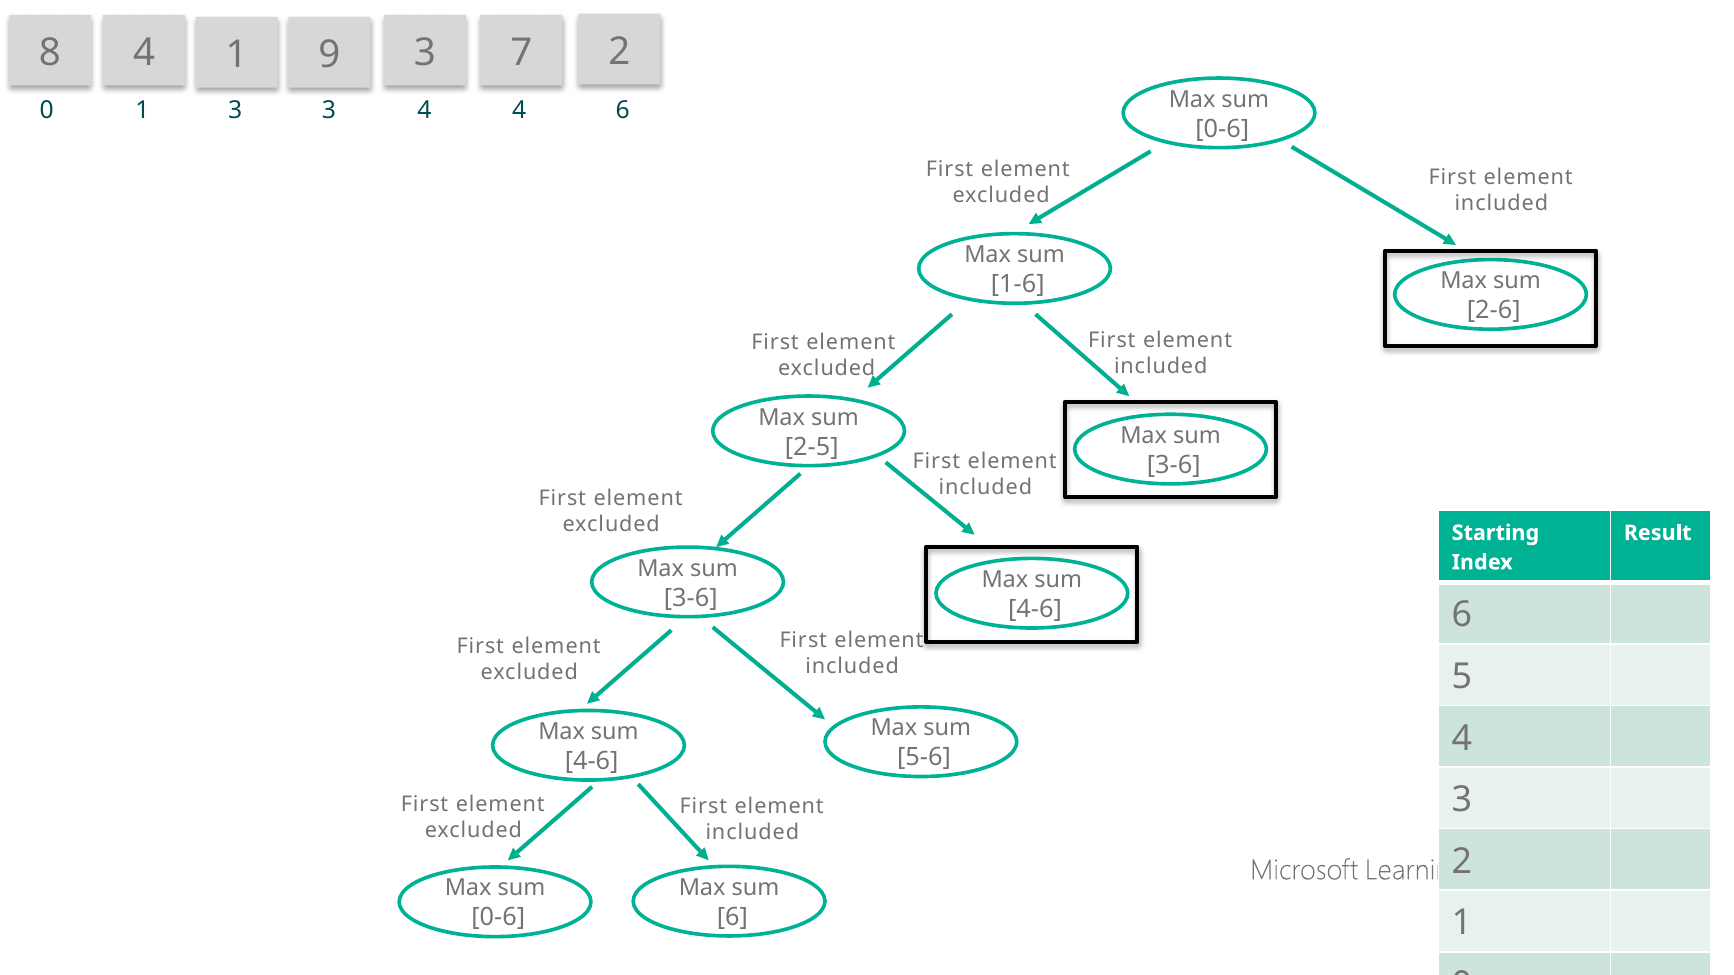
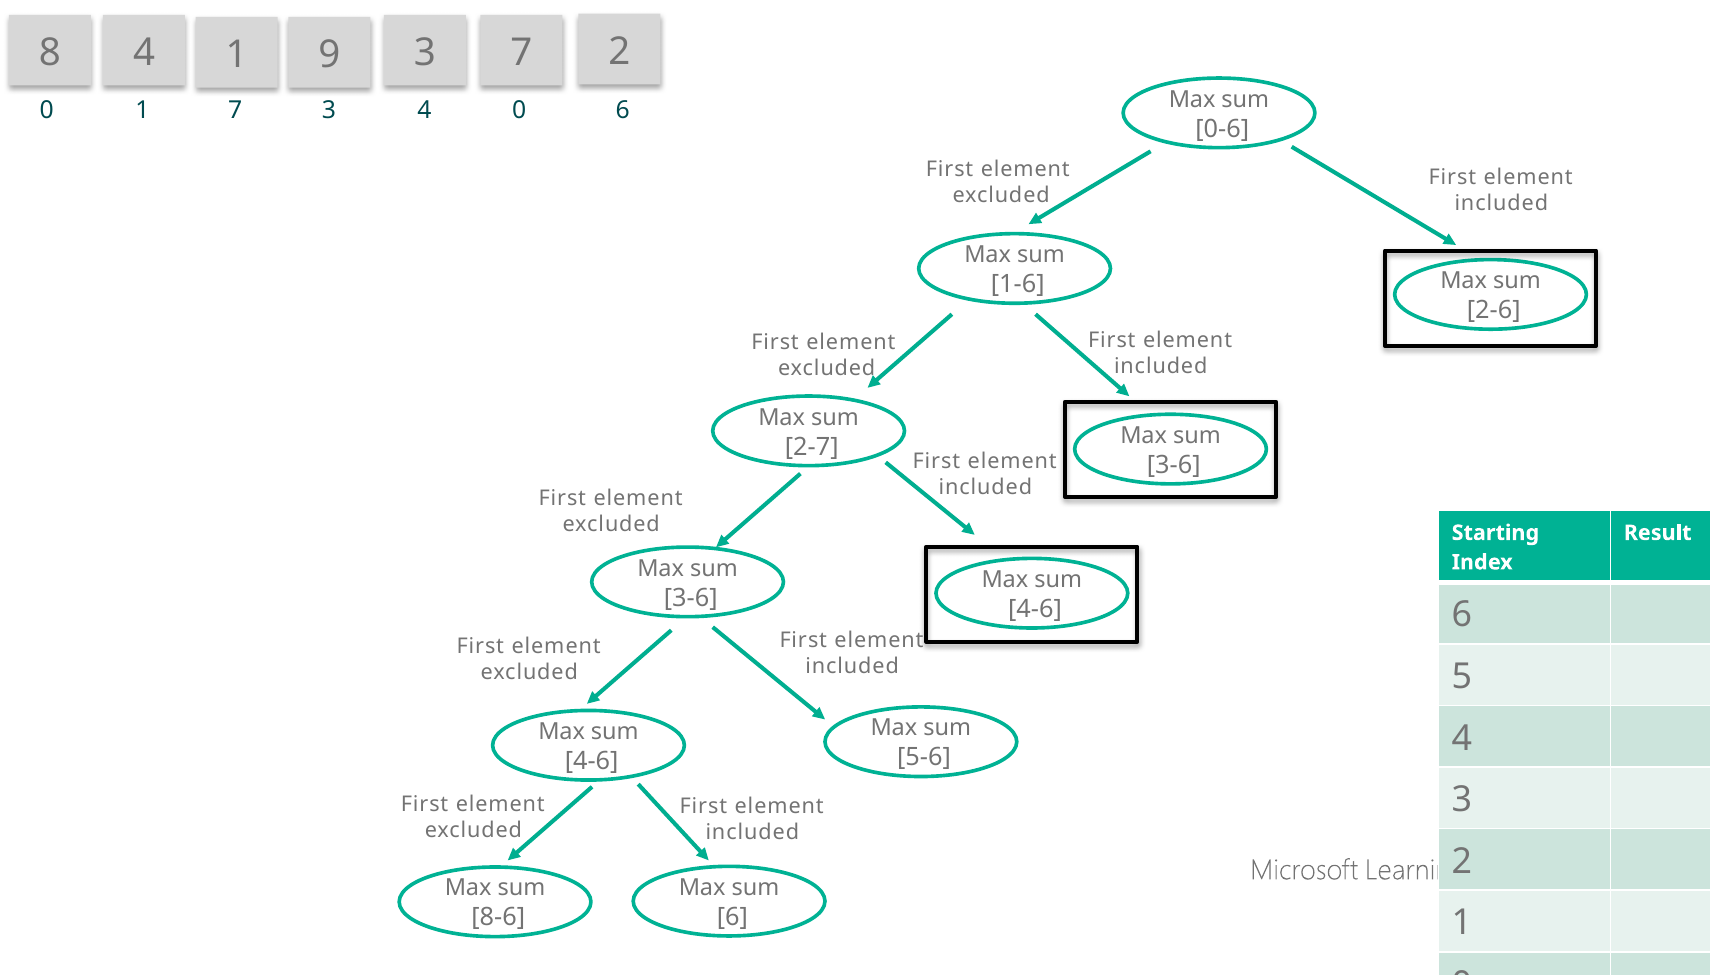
0 1 3: 3 -> 7 (235, 110)
4 4: 4 -> 0 (519, 110)
2-5: 2-5 -> 2-7 (812, 447)
0-6: 0-6 -> 8-6 (498, 918)
